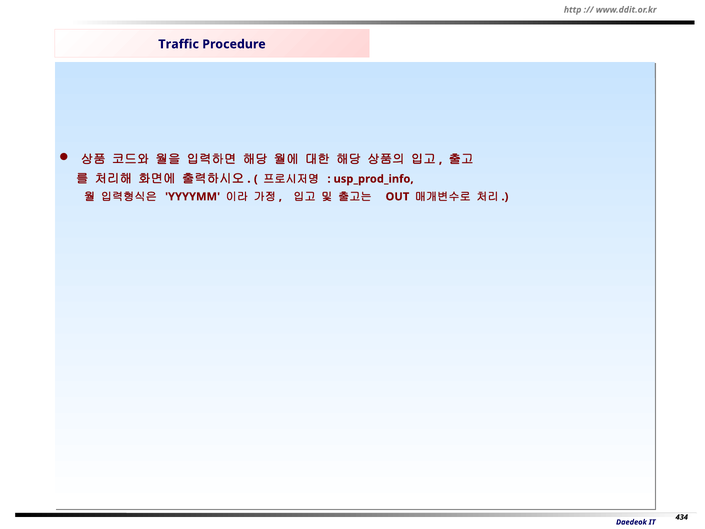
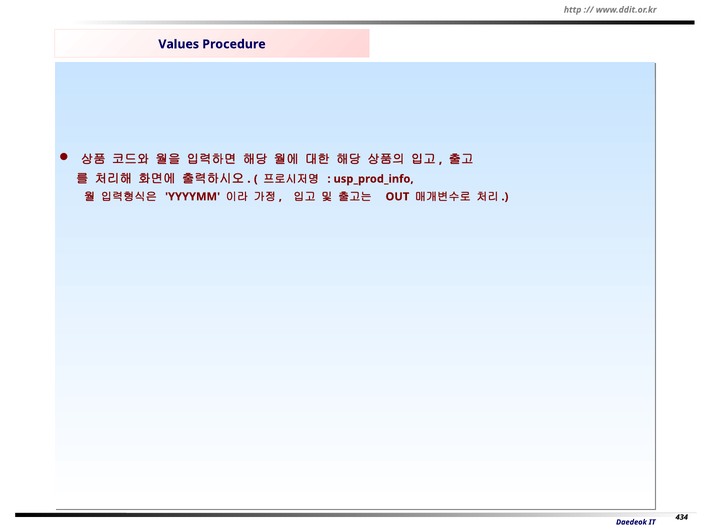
Traffic: Traffic -> Values (179, 44)
